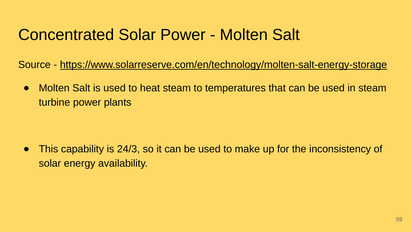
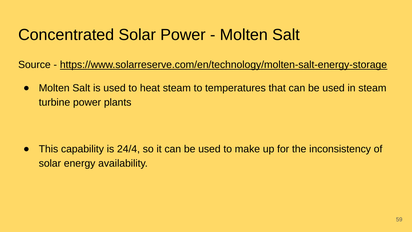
24/3: 24/3 -> 24/4 (129, 149)
